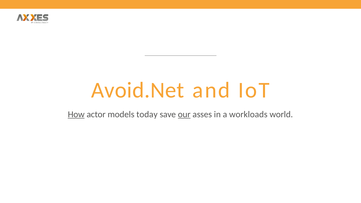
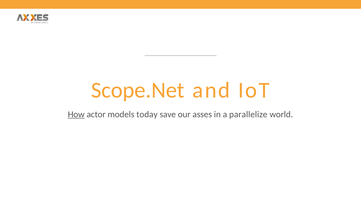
Avoid.Net: Avoid.Net -> Scope.Net (138, 90)
our underline: present -> none (184, 115)
workloads: workloads -> parallelize (248, 115)
